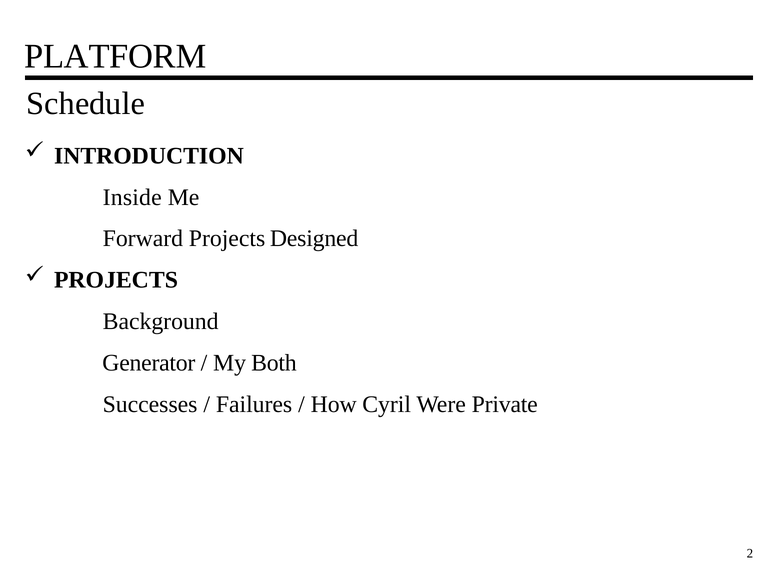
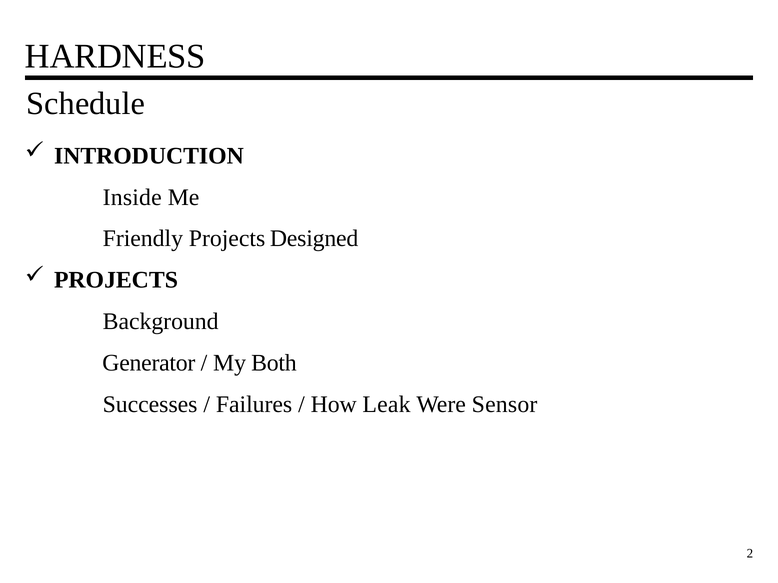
PLATFORM: PLATFORM -> HARDNESS (115, 56)
Forward: Forward -> Friendly (143, 239)
Cyril: Cyril -> Leak (386, 405)
Private: Private -> Sensor (505, 405)
